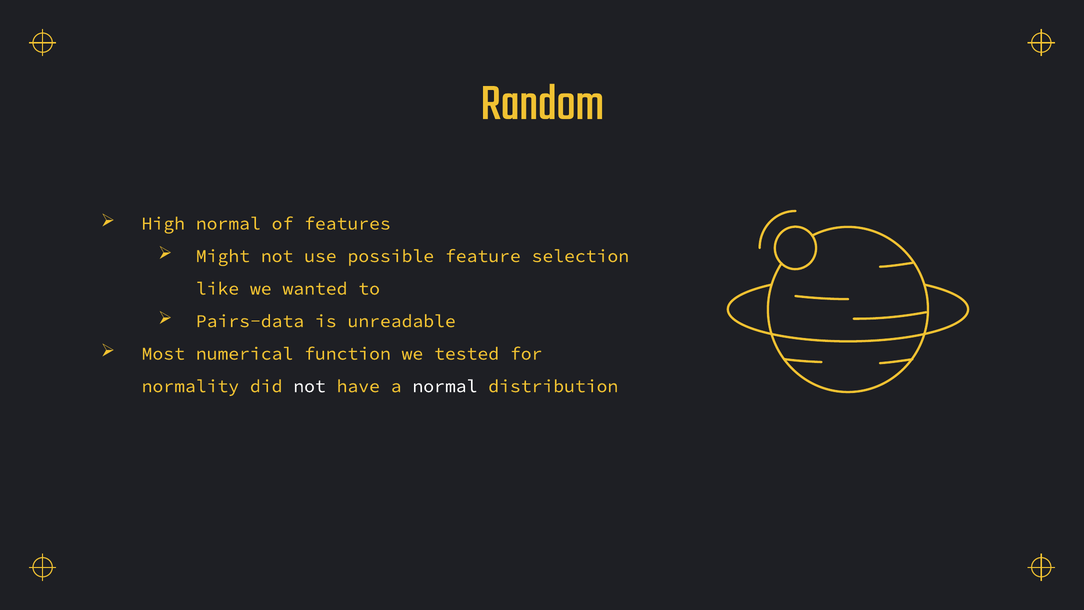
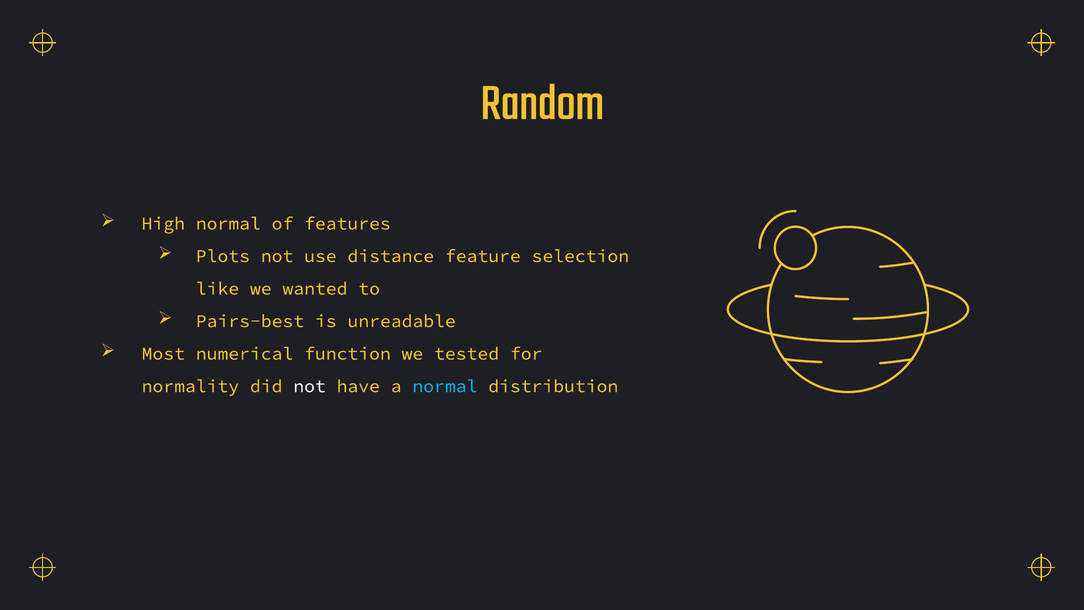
Might: Might -> Plots (223, 256)
possible: possible -> distance (391, 256)
Pairs-data: Pairs-data -> Pairs-best (250, 321)
normal colour: white -> light blue (445, 386)
